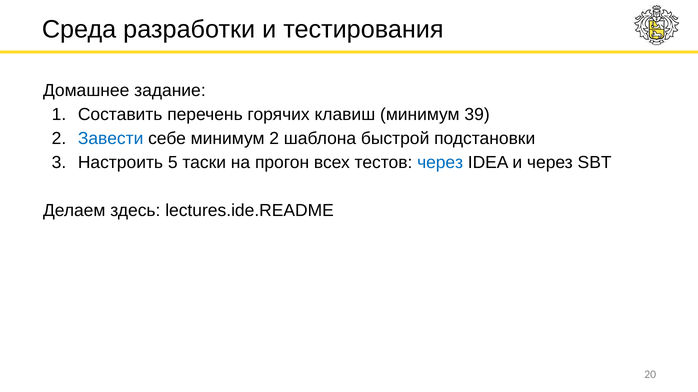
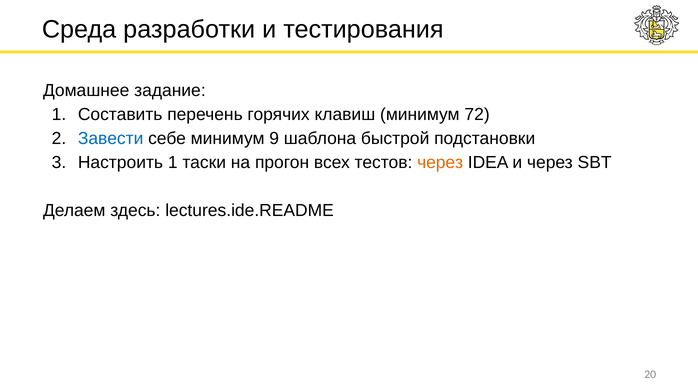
39: 39 -> 72 (477, 115)
минимум 2: 2 -> 9 (274, 139)
Настроить 5: 5 -> 1 (173, 163)
через colour: blue -> orange (440, 163)
